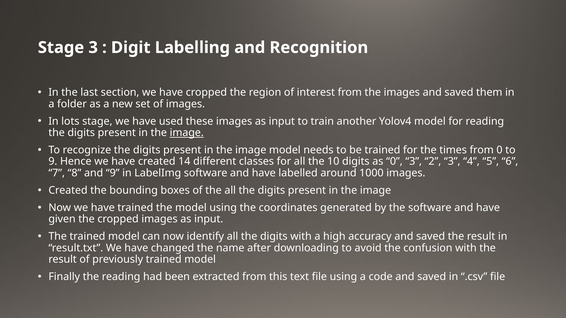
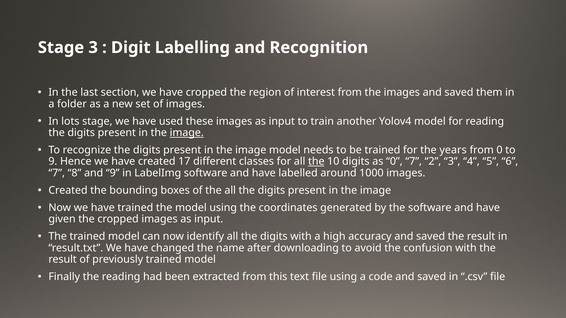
times: times -> years (453, 150)
14: 14 -> 17 (184, 162)
the underline: none -> present (316, 162)
0 3: 3 -> 7 (414, 162)
